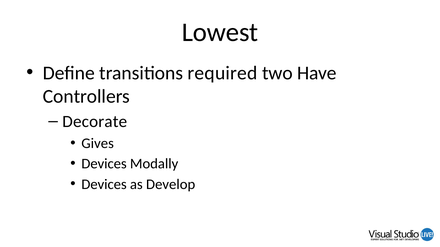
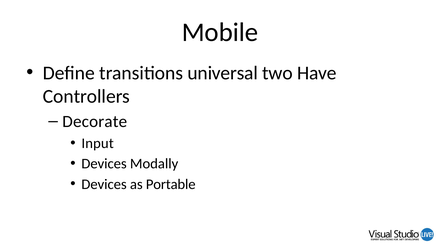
Lowest: Lowest -> Mobile (220, 32)
required: required -> universal (223, 73)
Gives: Gives -> Input (98, 144)
Develop: Develop -> Portable (171, 185)
